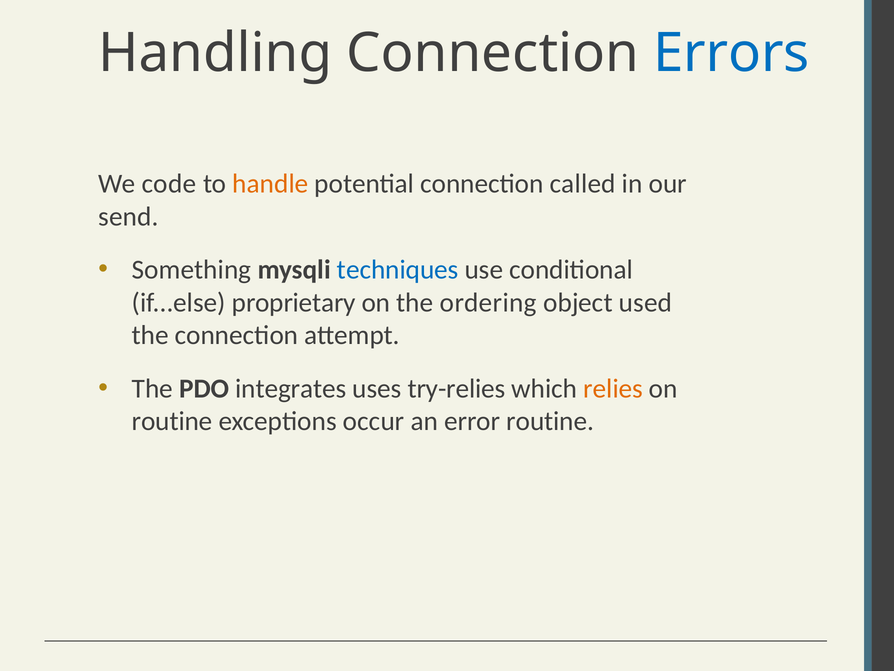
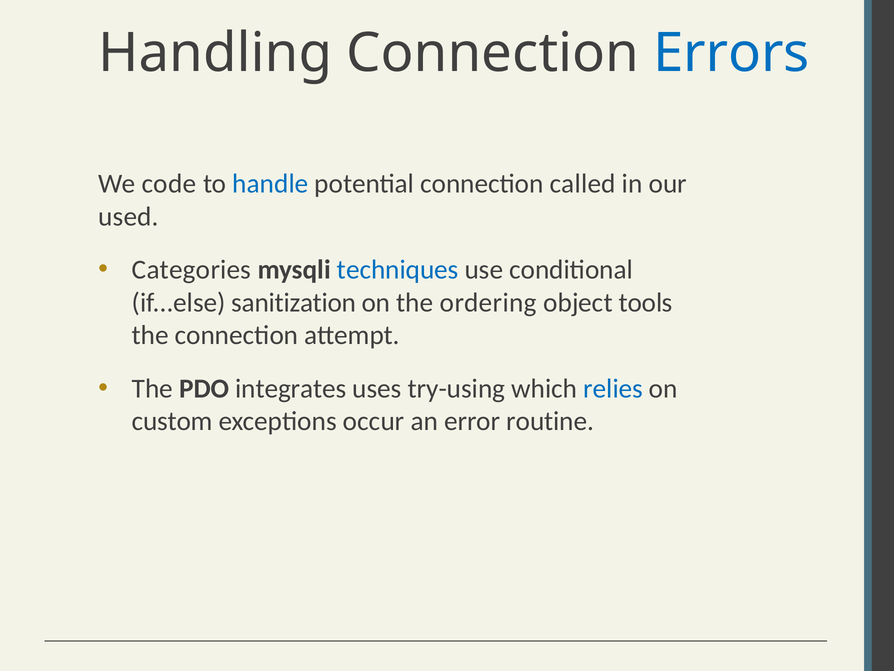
handle colour: orange -> blue (270, 184)
send: send -> used (128, 216)
Something: Something -> Categories (191, 270)
proprietary: proprietary -> sanitization (294, 302)
used: used -> tools (646, 302)
try-relies: try-relies -> try-using (456, 388)
relies colour: orange -> blue (613, 388)
routine: routine -> custom (172, 421)
